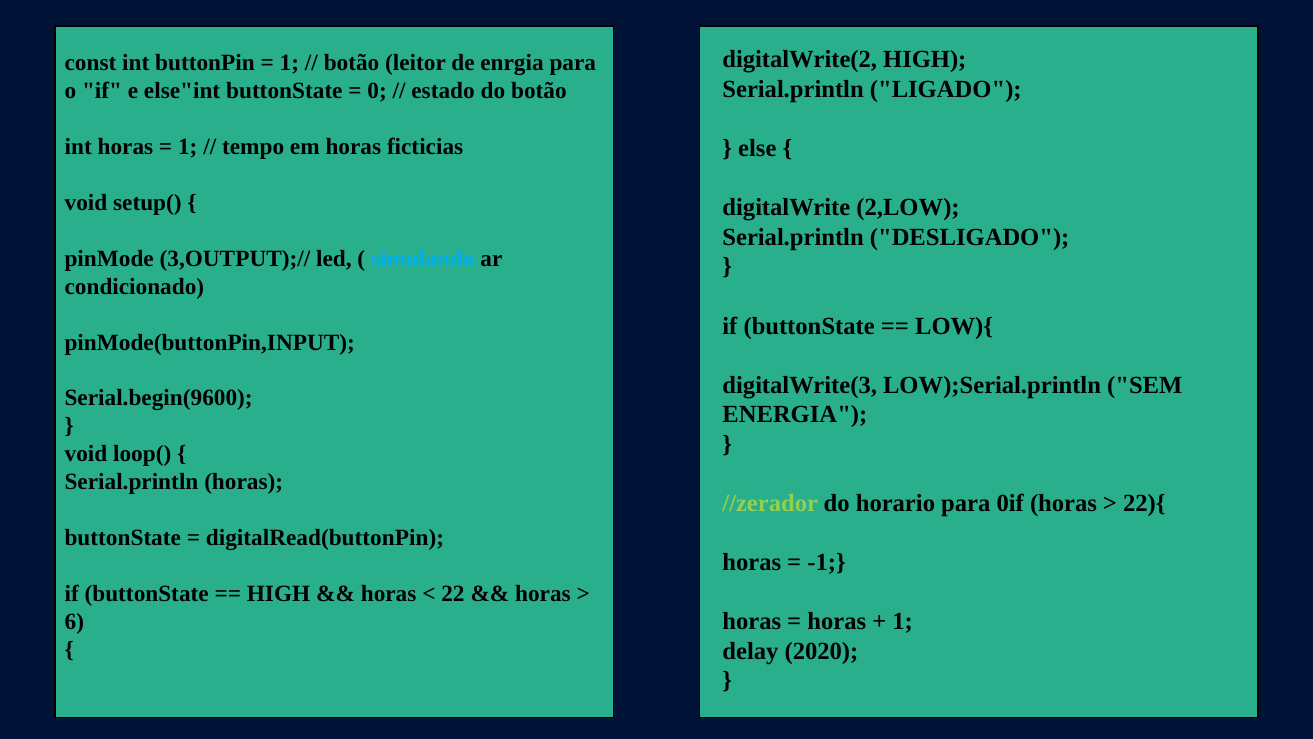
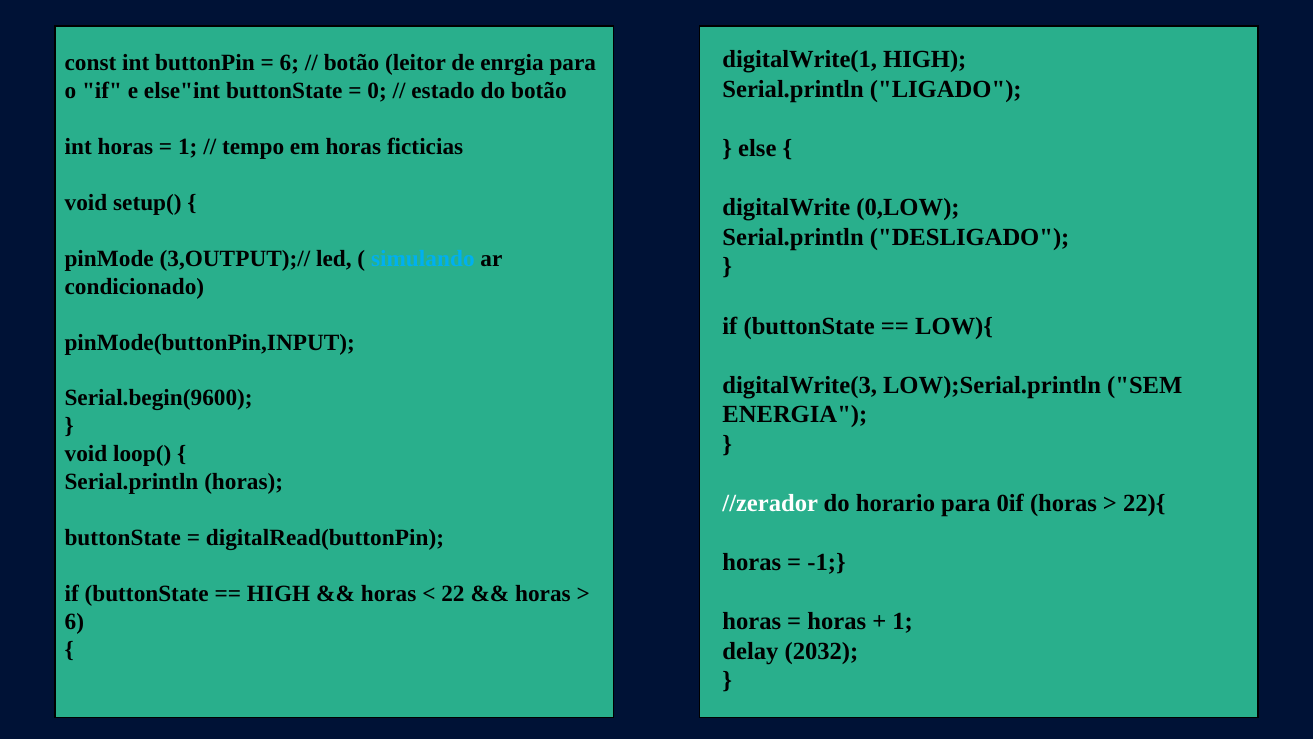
digitalWrite(2: digitalWrite(2 -> digitalWrite(1 (800, 60)
1: 1 -> 6 (289, 63)
2,LOW: 2,LOW -> 0,LOW (908, 208)
//zerador colour: light green -> white (770, 503)
2020: 2020 -> 2032 (821, 651)
